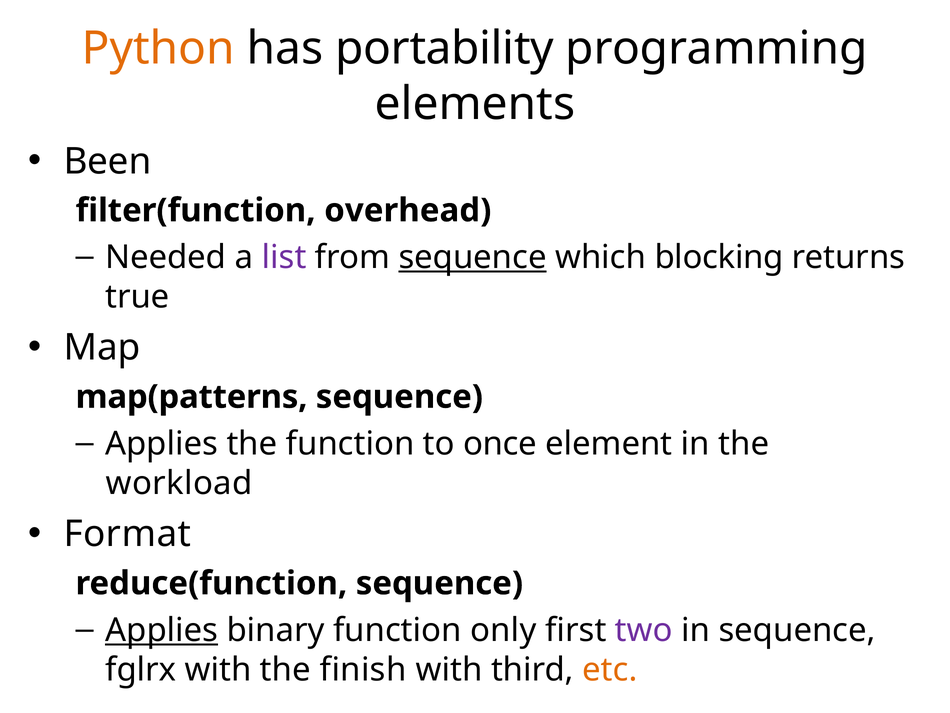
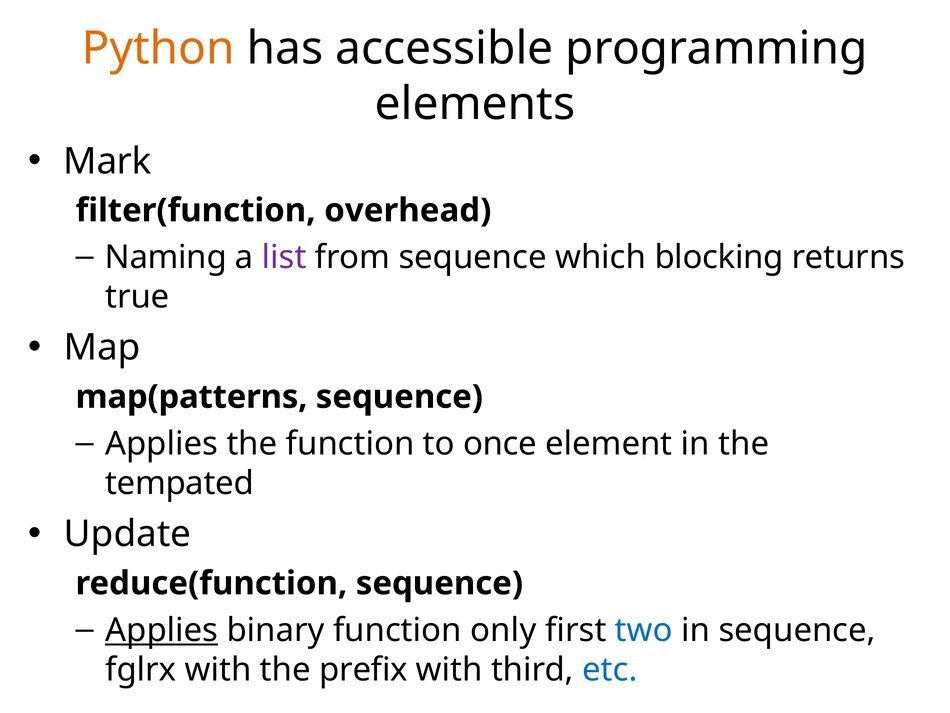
portability: portability -> accessible (444, 49)
Been: Been -> Mark (108, 161)
Needed: Needed -> Naming (166, 257)
sequence underline: present -> none (473, 257)
workload: workload -> tempated (179, 483)
Format: Format -> Update (127, 534)
two colour: purple -> blue (644, 630)
finish: finish -> prefix (364, 670)
etc colour: orange -> blue (610, 670)
